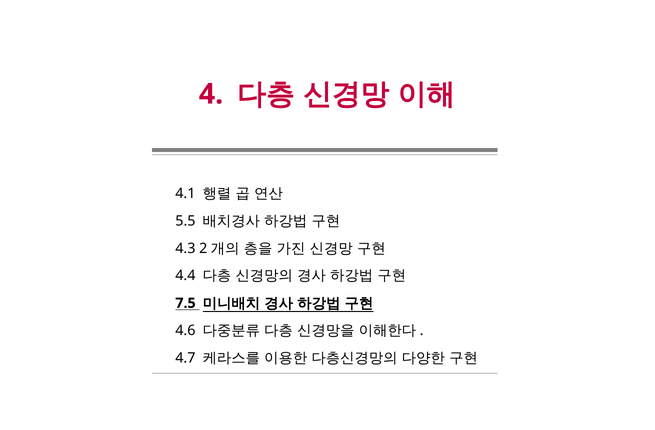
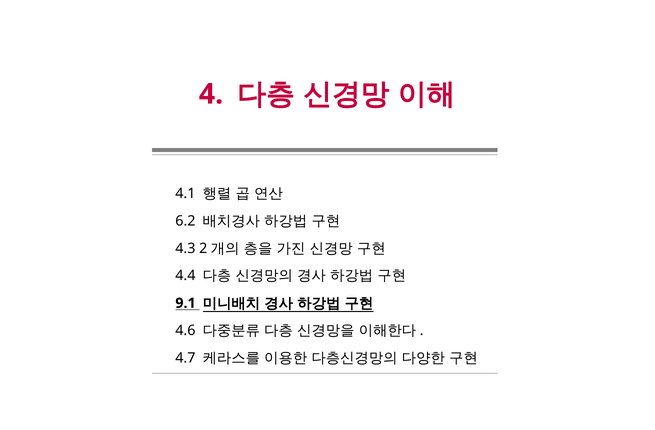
5.5: 5.5 -> 6.2 (185, 221)
7.5: 7.5 -> 9.1 (186, 303)
